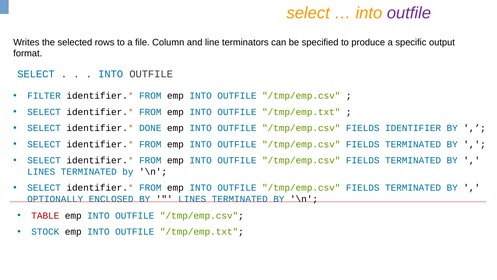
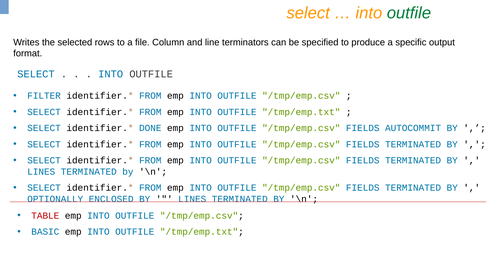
outfile colour: purple -> green (409, 13)
IDENTIFIER: IDENTIFIER -> AUTOCOMMIT (413, 128)
STOCK: STOCK -> BASIC (45, 232)
